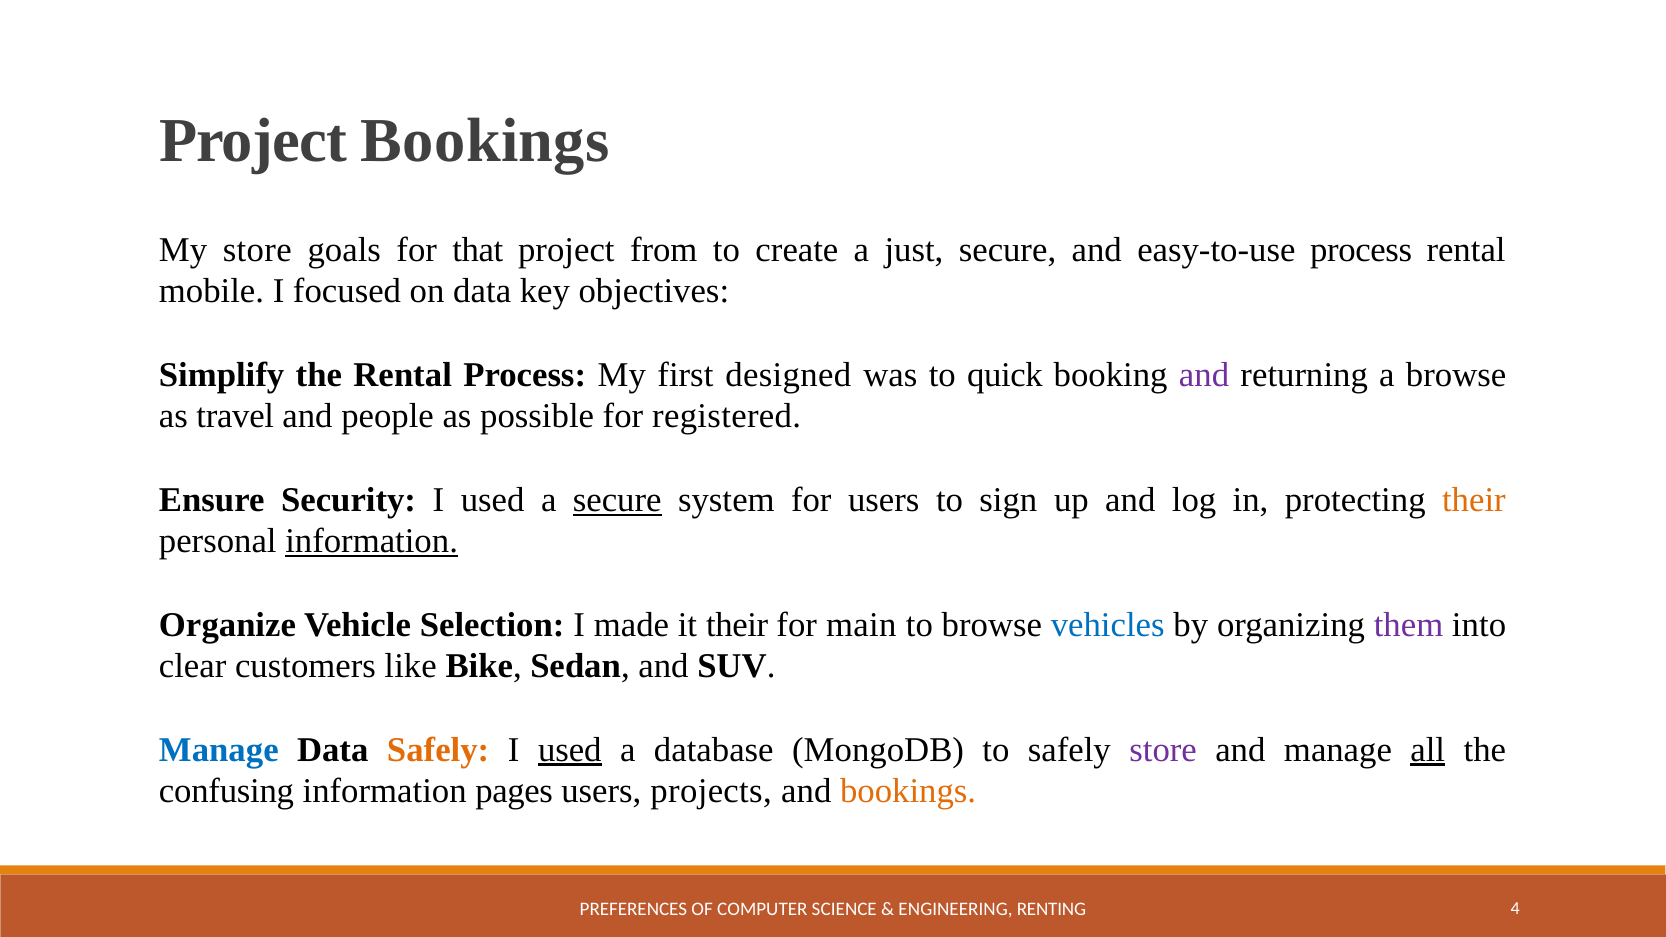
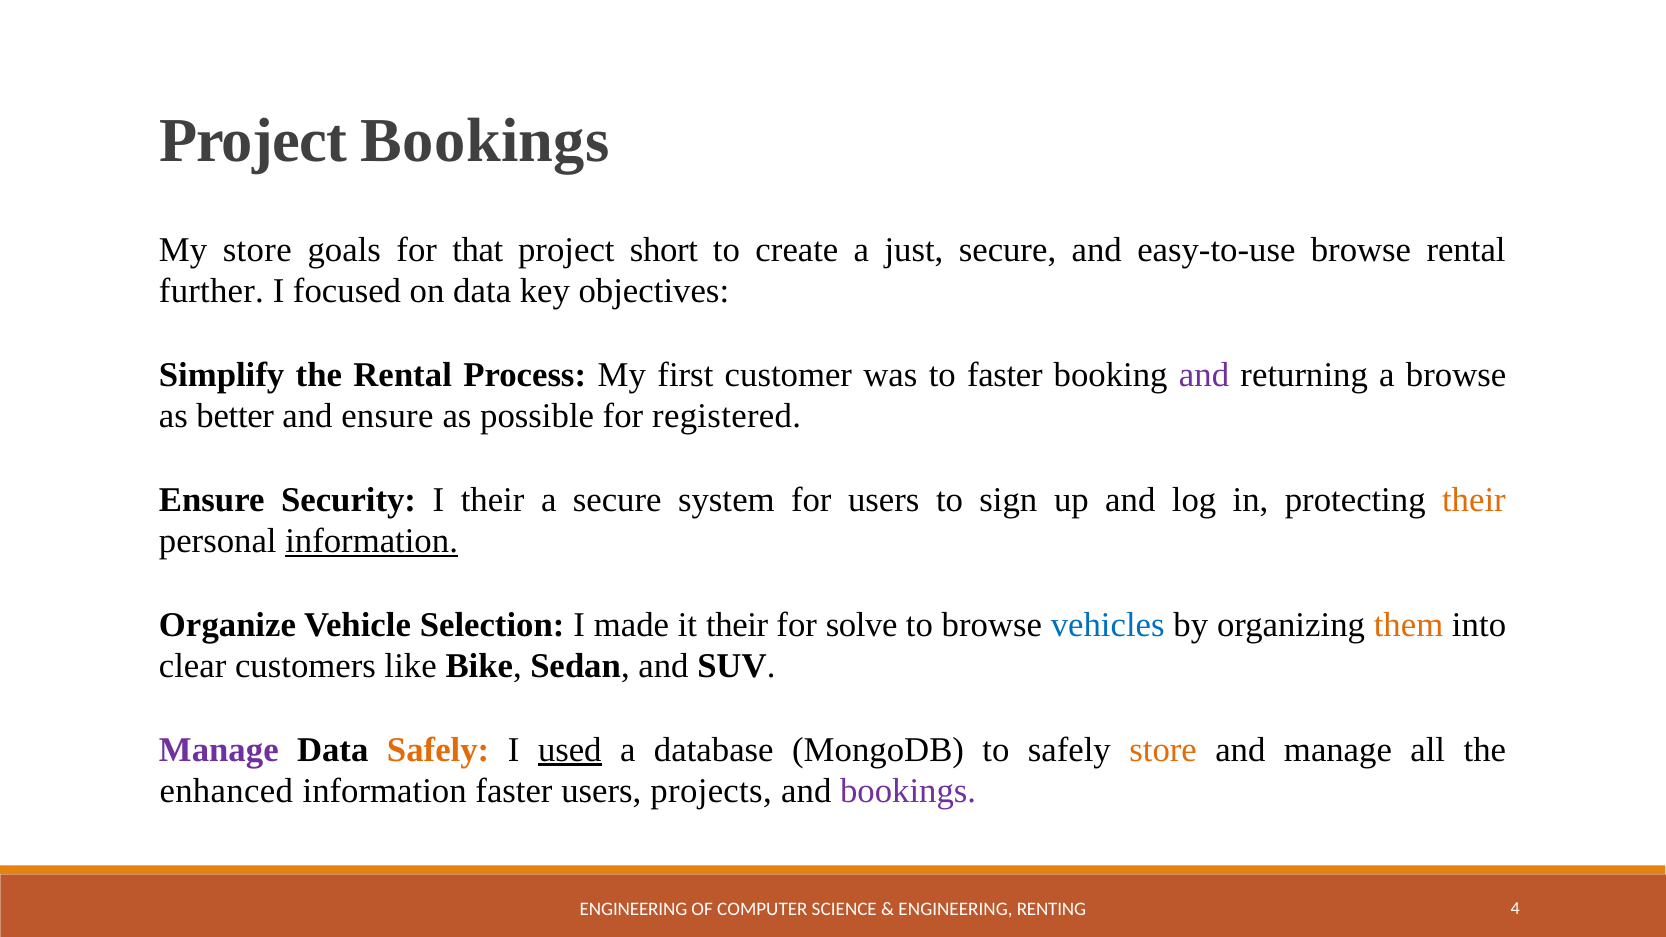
from: from -> short (664, 250)
easy-to-use process: process -> browse (1361, 250)
mobile: mobile -> further (211, 291)
designed: designed -> customer (788, 375)
to quick: quick -> faster (1005, 375)
travel: travel -> better (235, 416)
and people: people -> ensure (387, 416)
Security I used: used -> their (493, 500)
secure underline: present -> none (617, 500)
main: main -> solve (862, 625)
them colour: purple -> orange (1409, 625)
Manage colour: blue -> purple (219, 750)
store colour: purple -> orange (1163, 750)
all underline: present -> none (1428, 750)
confusing: confusing -> enhanced (226, 791)
information pages: pages -> faster (514, 791)
bookings colour: orange -> purple (908, 791)
PREFERENCES: PREFERENCES -> ENGINEERING (634, 909)
